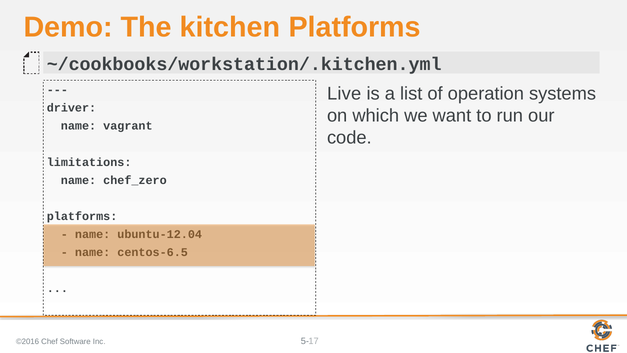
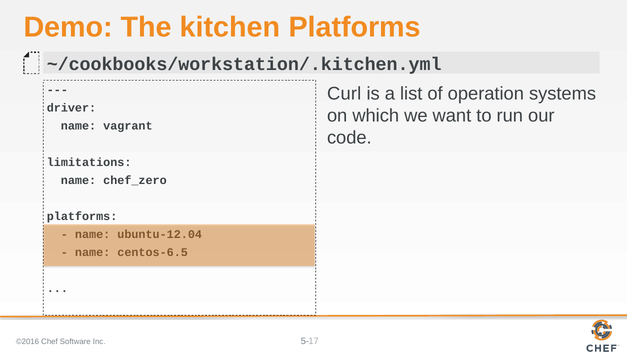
Live: Live -> Curl (344, 94)
